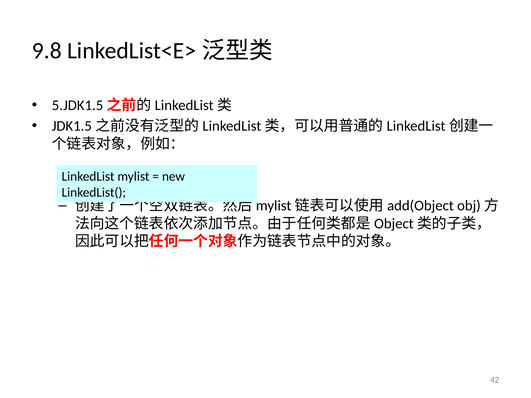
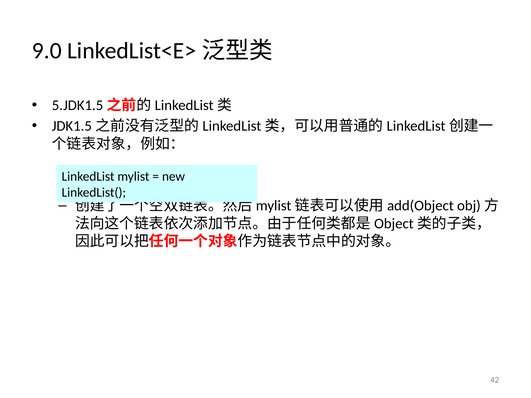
9.8: 9.8 -> 9.0 (47, 51)
